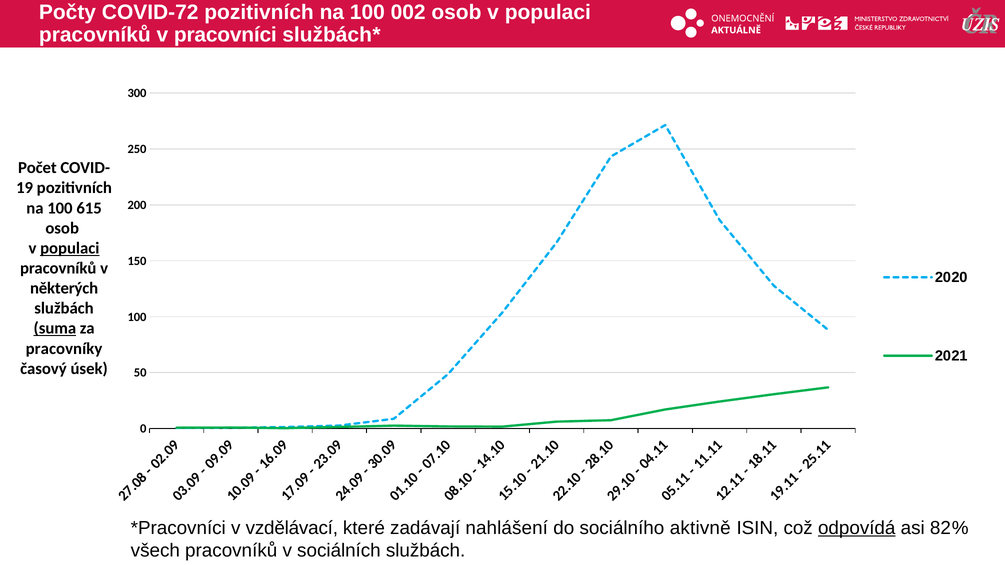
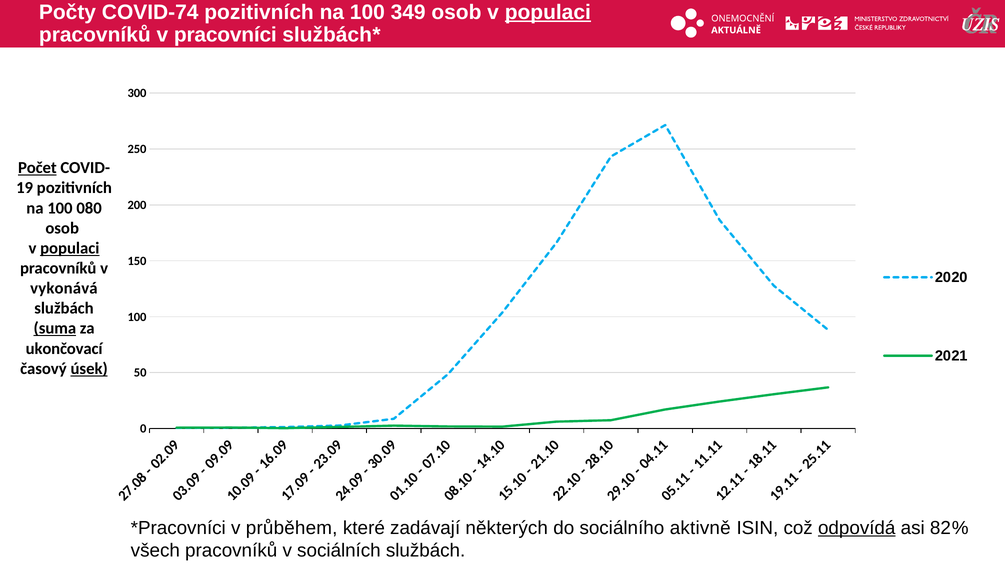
COVID-72: COVID-72 -> COVID-74 (150, 12)
002: 002 -> 349 (408, 12)
populaci underline: none -> present (548, 12)
Počet underline: none -> present (37, 168)
615: 615 -> 080 (89, 208)
některých: některých -> vykonává (64, 288)
pracovníky: pracovníky -> ukončovací (64, 349)
úsek underline: none -> present (89, 369)
vzdělávací: vzdělávací -> průběhem (292, 528)
nahlášení: nahlášení -> některých (507, 528)
